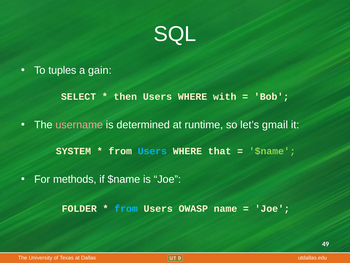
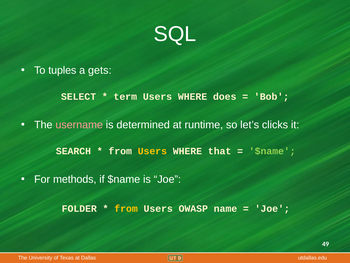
gain: gain -> gets (100, 70)
then: then -> term (125, 97)
with: with -> does (225, 97)
gmail: gmail -> clicks (275, 125)
SYSTEM: SYSTEM -> SEARCH (73, 151)
Users colour: light blue -> yellow (152, 151)
from colour: light blue -> yellow (126, 208)
